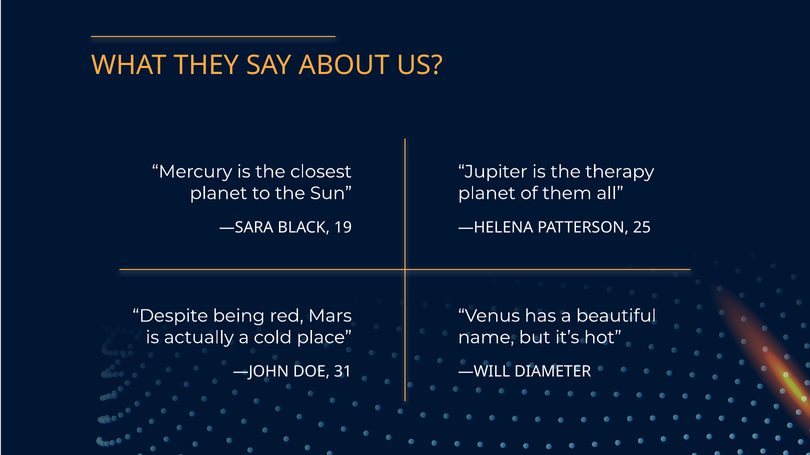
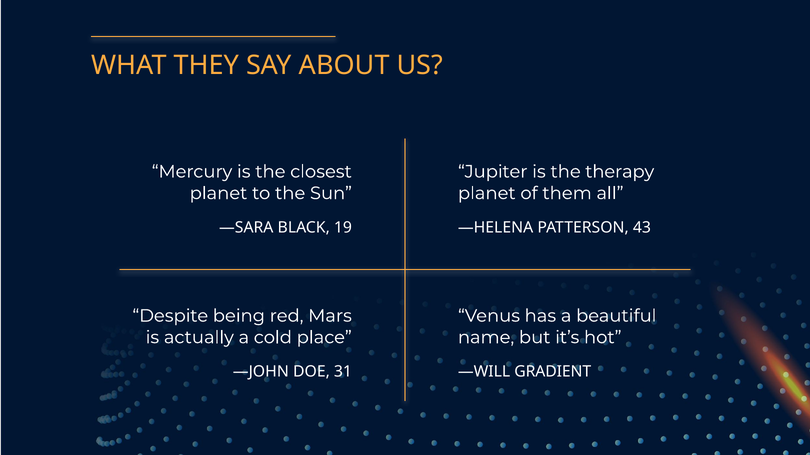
25: 25 -> 43 (642, 228)
DIAMETER: DIAMETER -> GRADIENT (553, 372)
